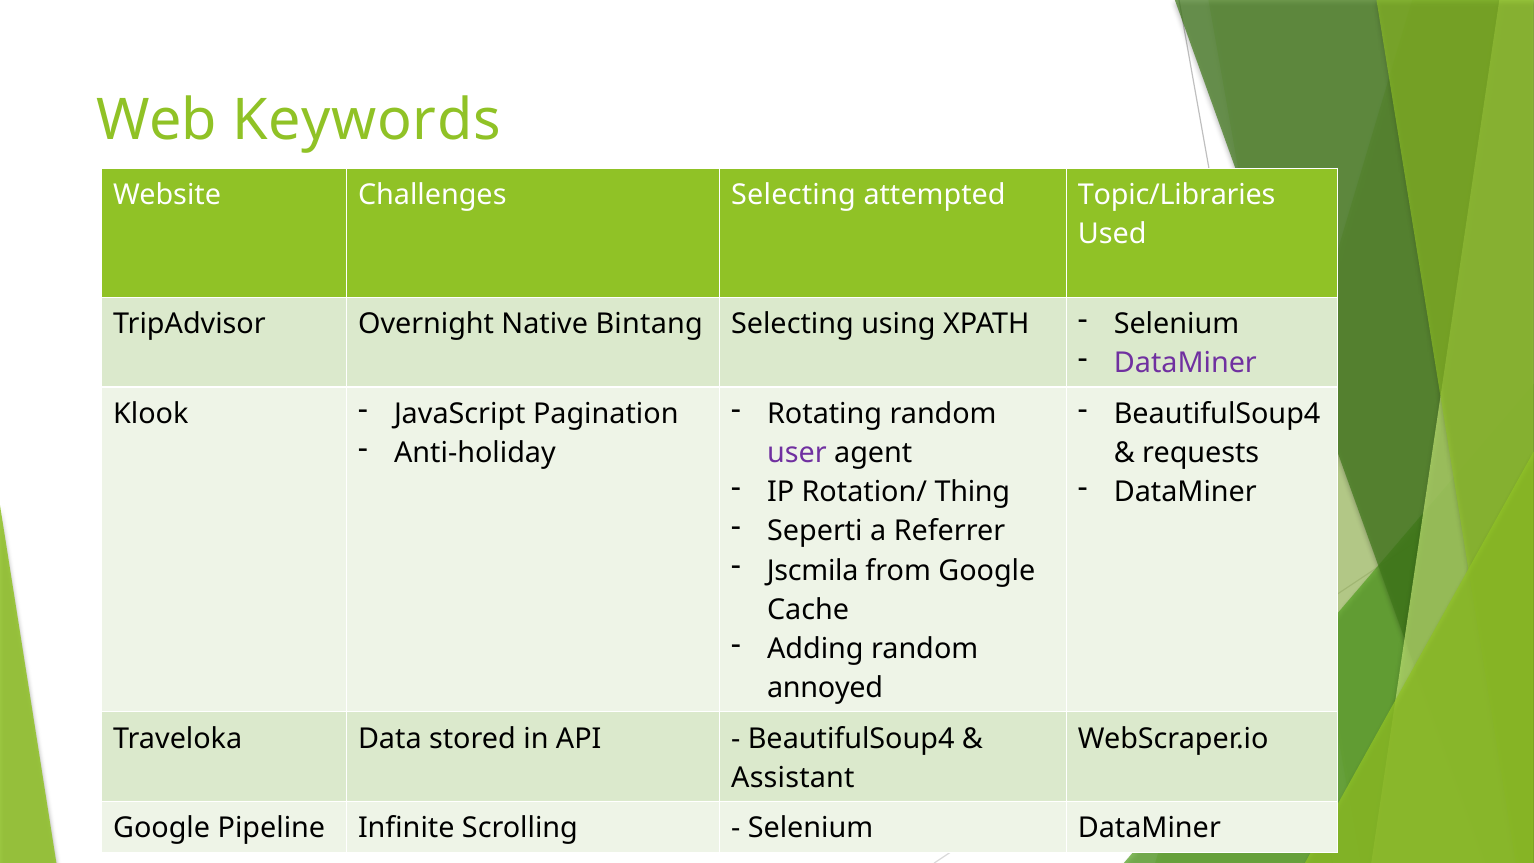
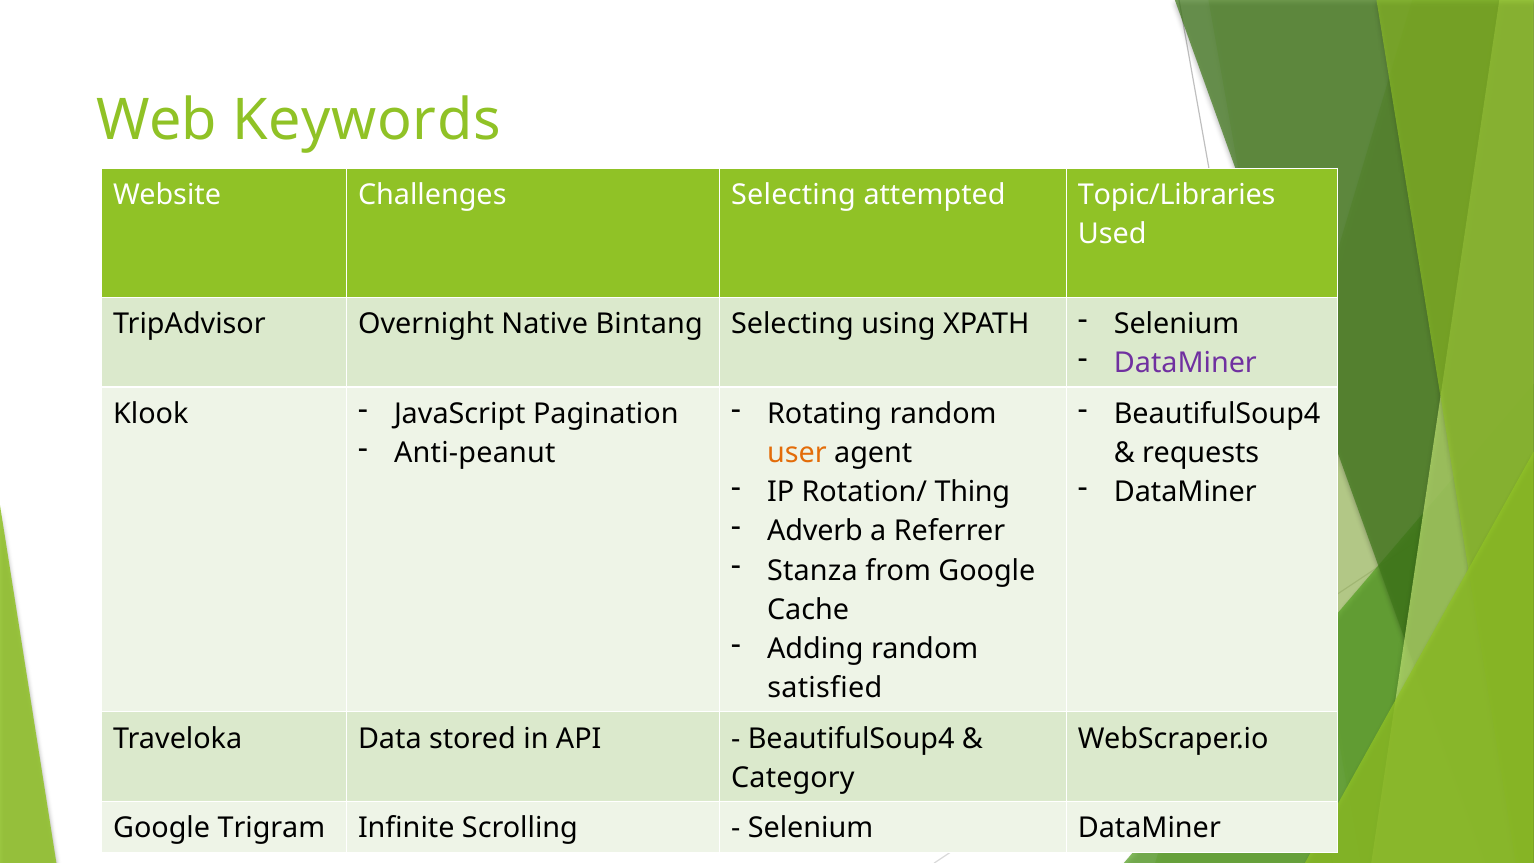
Anti-holiday: Anti-holiday -> Anti-peanut (475, 453)
user colour: purple -> orange (797, 453)
Seperti: Seperti -> Adverb (815, 531)
Jscmila: Jscmila -> Stanza (812, 570)
annoyed: annoyed -> satisfied (825, 688)
Assistant: Assistant -> Category (793, 778)
Pipeline: Pipeline -> Trigram (271, 828)
